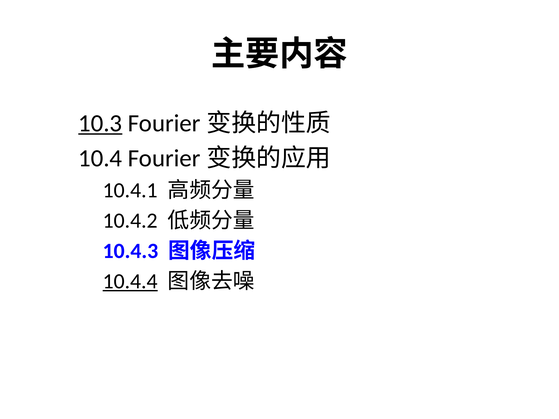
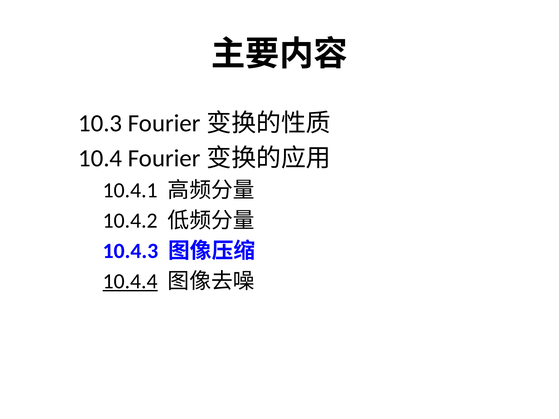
10.3 underline: present -> none (100, 123)
